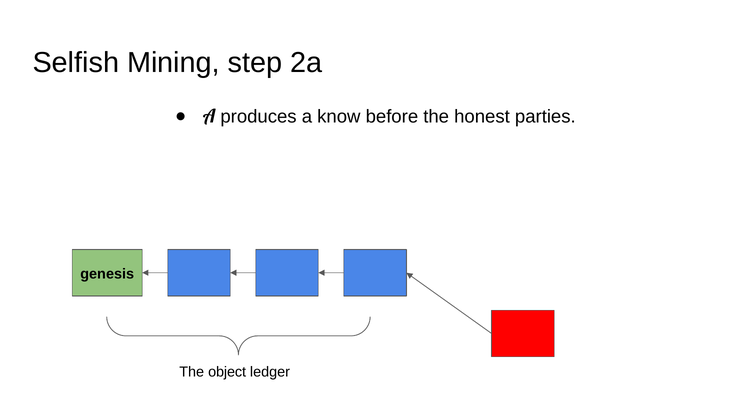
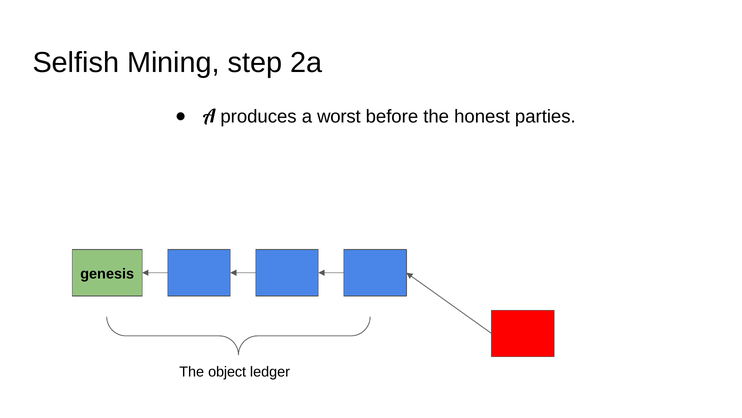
know: know -> worst (339, 117)
